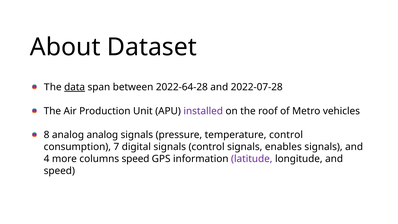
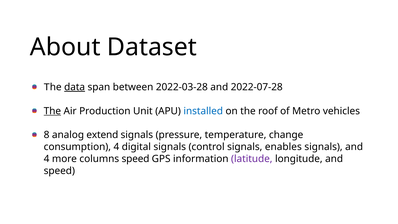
2022-64-28: 2022-64-28 -> 2022-03-28 (182, 87)
The underline: none -> present (52, 111)
installed colour: purple -> blue (203, 111)
analog analog: analog -> extend (102, 135)
temperature control: control -> change (286, 135)
consumption 7: 7 -> 4 (116, 147)
